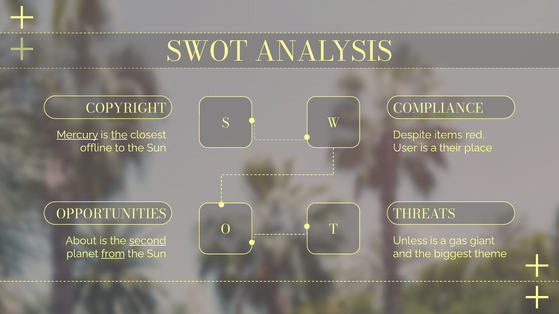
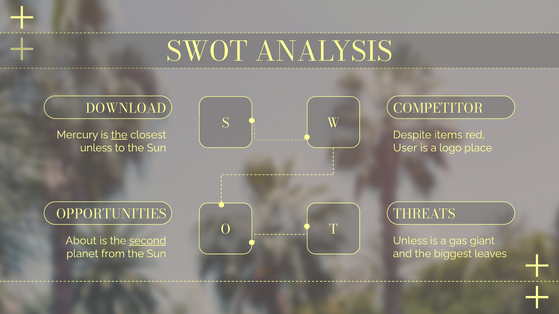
COPYRIGHT: COPYRIGHT -> DOWNLOAD (126, 109)
COMPLIANCE: COMPLIANCE -> COMPETITOR (438, 109)
Mercury underline: present -> none (77, 135)
offline: offline -> unless (96, 148)
their: their -> logo (450, 148)
from underline: present -> none (113, 254)
theme: theme -> leaves (491, 254)
